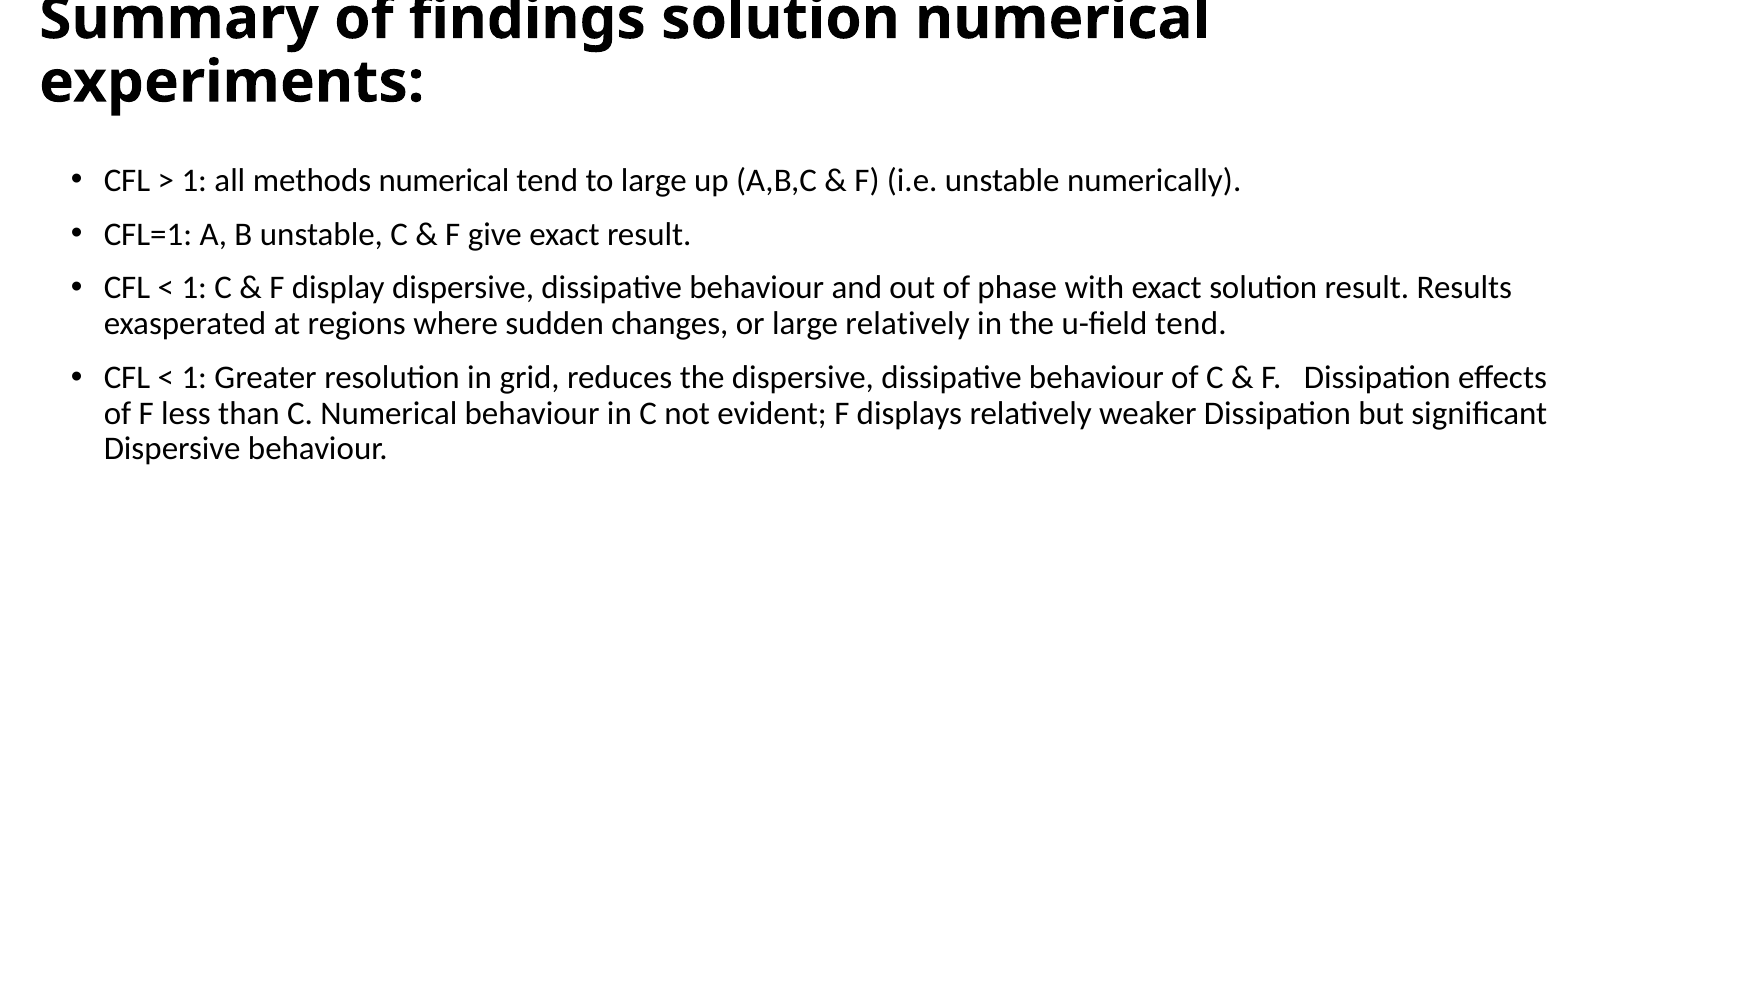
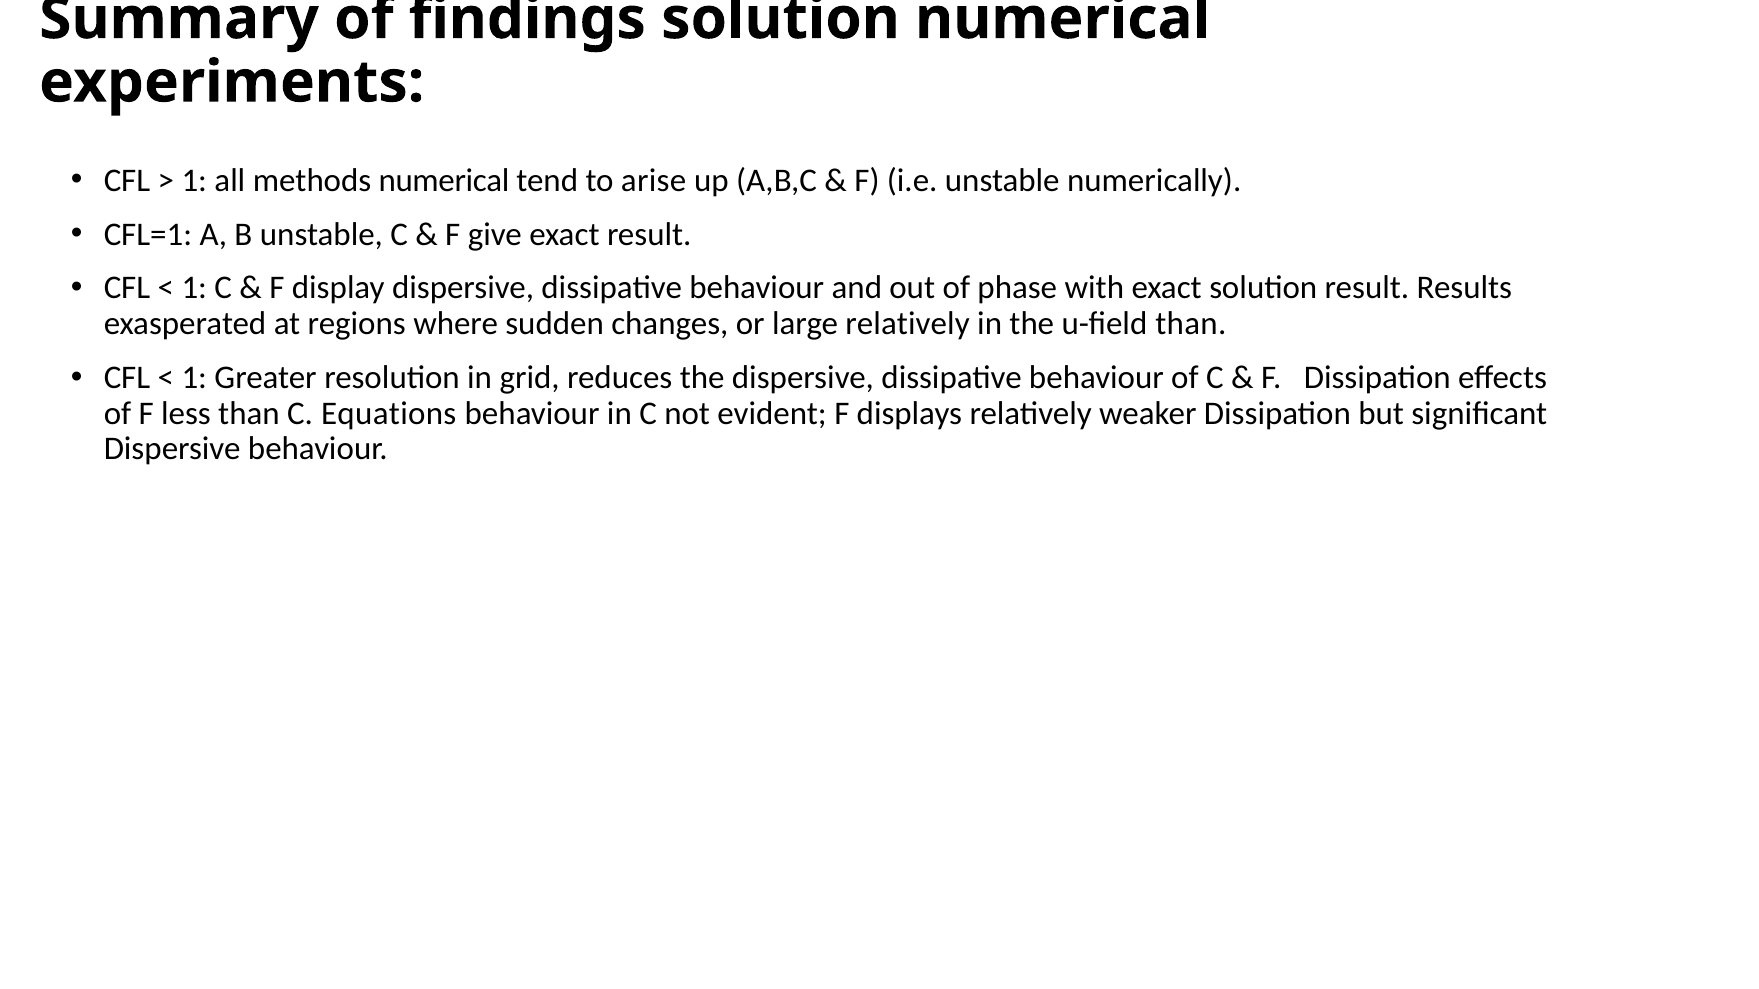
to large: large -> arise (654, 180)
u-field tend: tend -> than (1191, 324)
C Numerical: Numerical -> Equations (389, 413)
